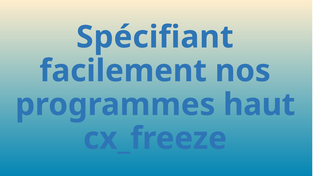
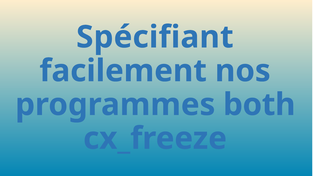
haut: haut -> both (259, 105)
